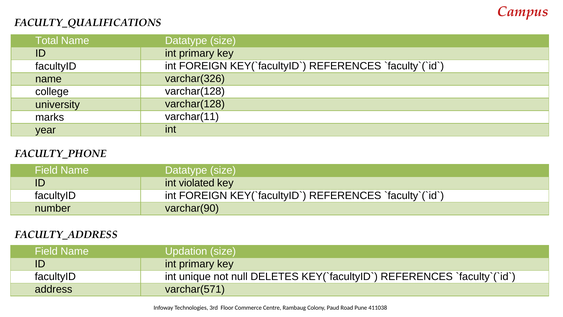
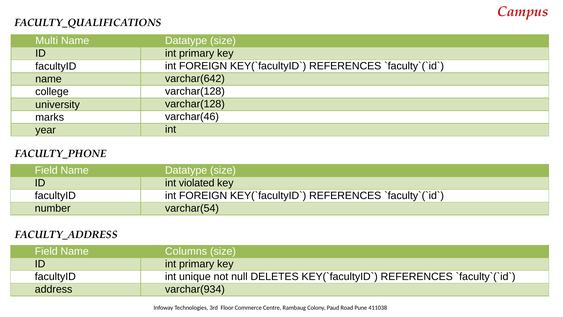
Total: Total -> Multi (47, 41)
varchar(326: varchar(326 -> varchar(642 (195, 79)
varchar(11: varchar(11 -> varchar(46 (192, 117)
varchar(90: varchar(90 -> varchar(54 (192, 208)
Updation: Updation -> Columns (186, 251)
varchar(571: varchar(571 -> varchar(934 (195, 289)
